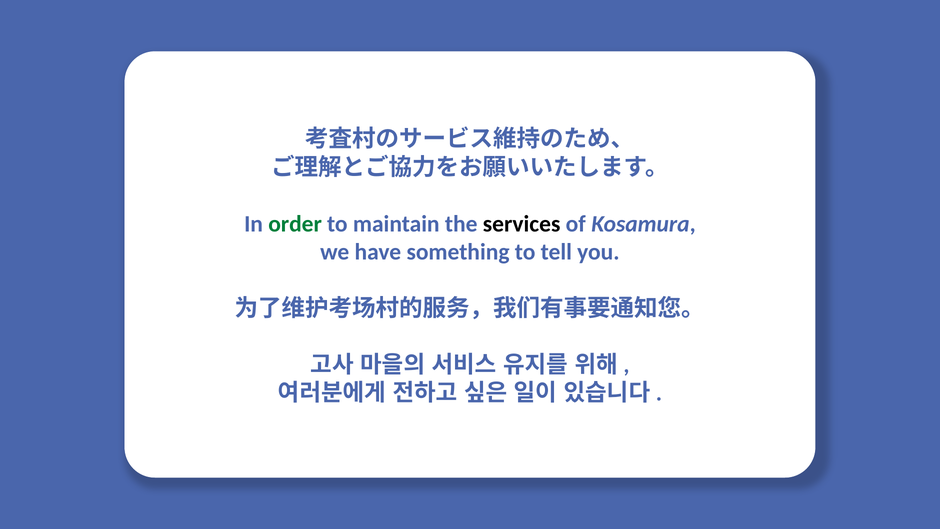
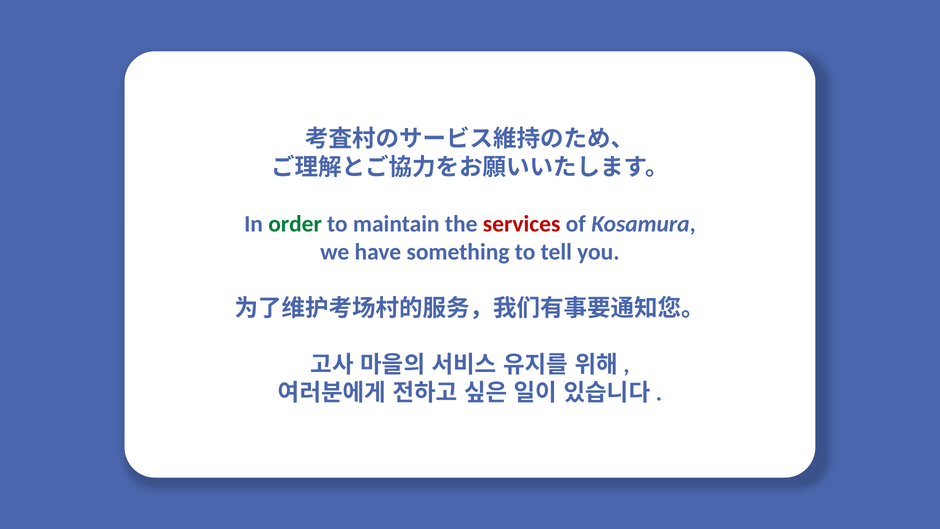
services colour: black -> red (522, 224)
